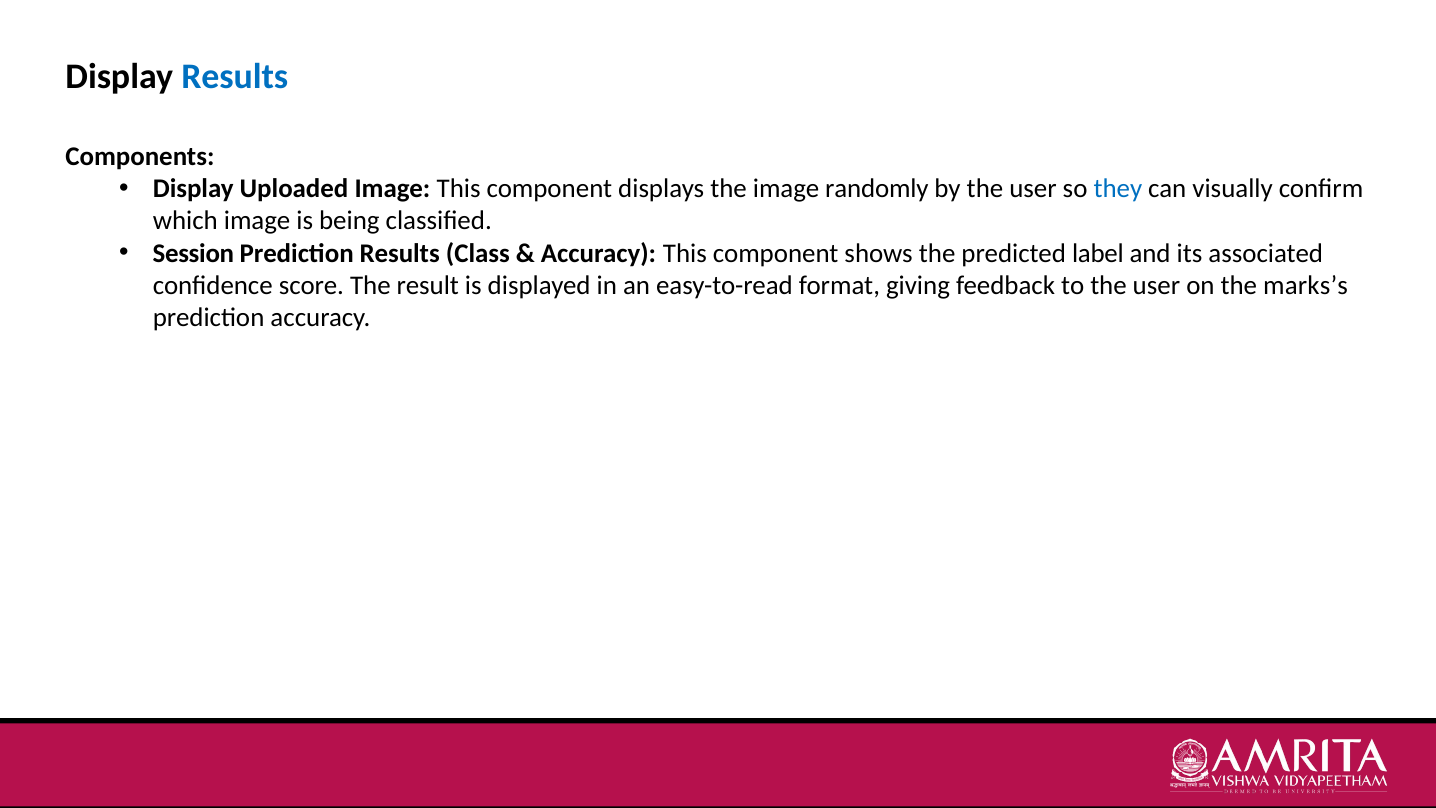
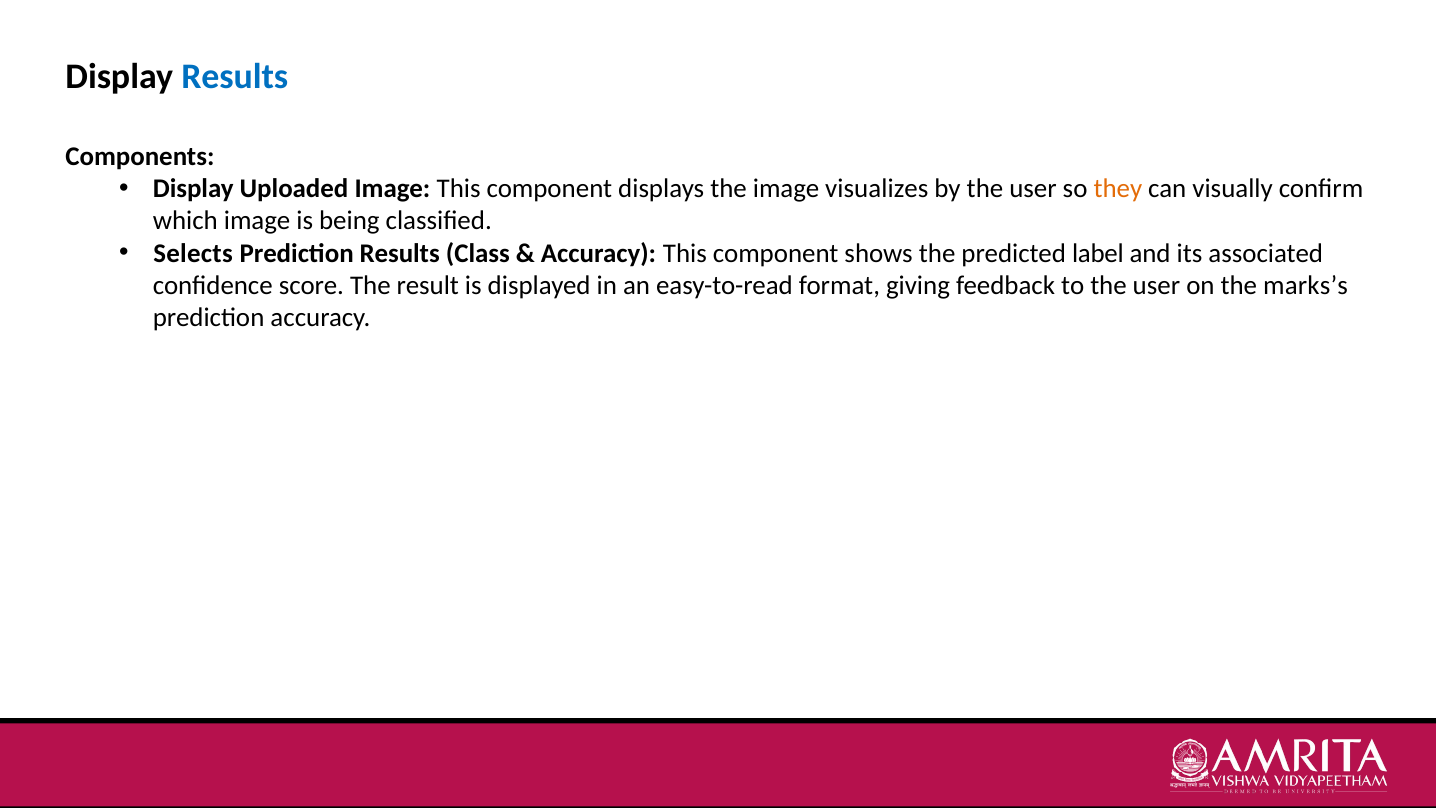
randomly: randomly -> visualizes (877, 189)
they colour: blue -> orange (1118, 189)
Session: Session -> Selects (193, 253)
